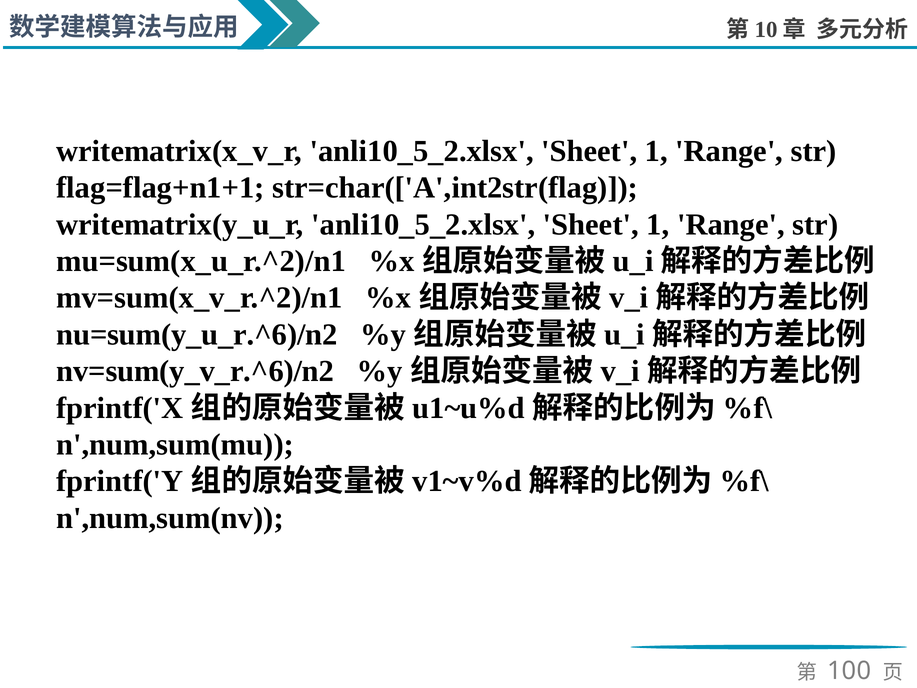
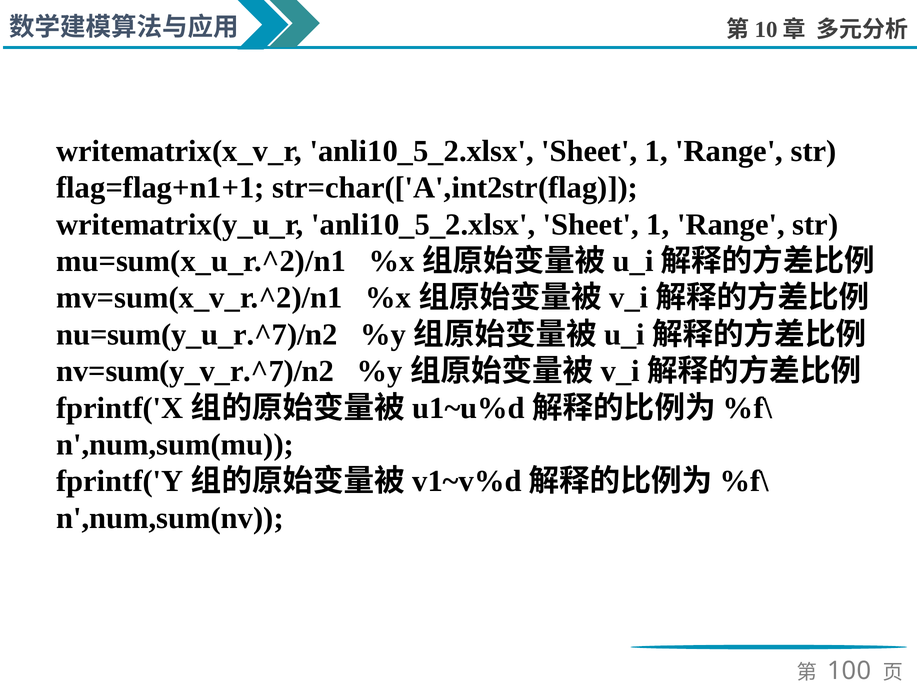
nu=sum(y_u_r.^6)/n2: nu=sum(y_u_r.^6)/n2 -> nu=sum(y_u_r.^7)/n2 (197, 334)
nv=sum(y_v_r.^6)/n2: nv=sum(y_v_r.^6)/n2 -> nv=sum(y_v_r.^7)/n2 (195, 371)
